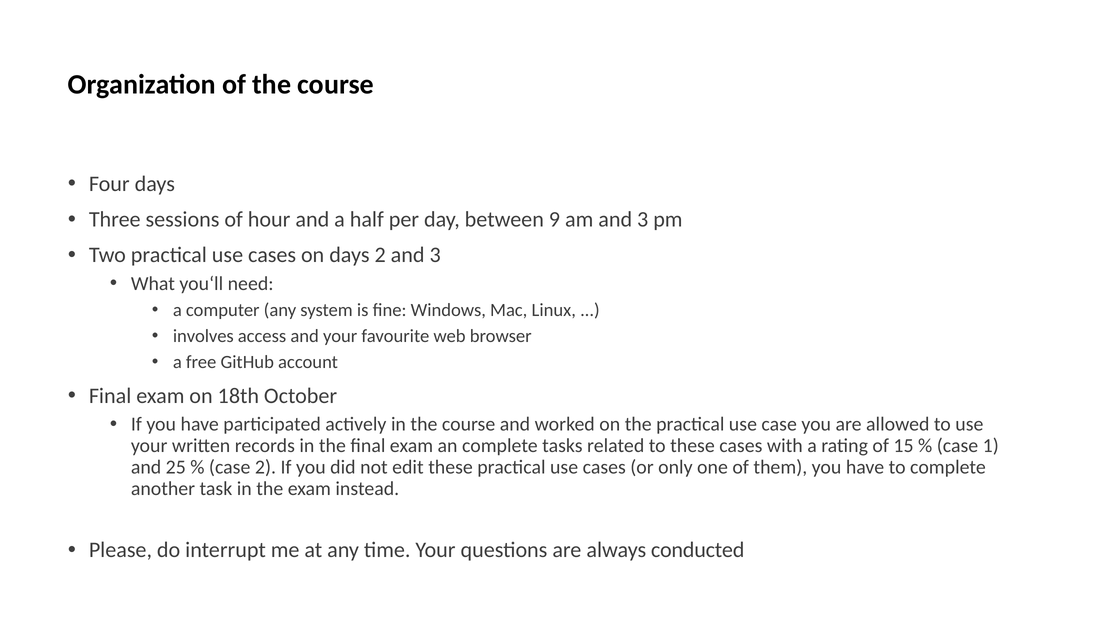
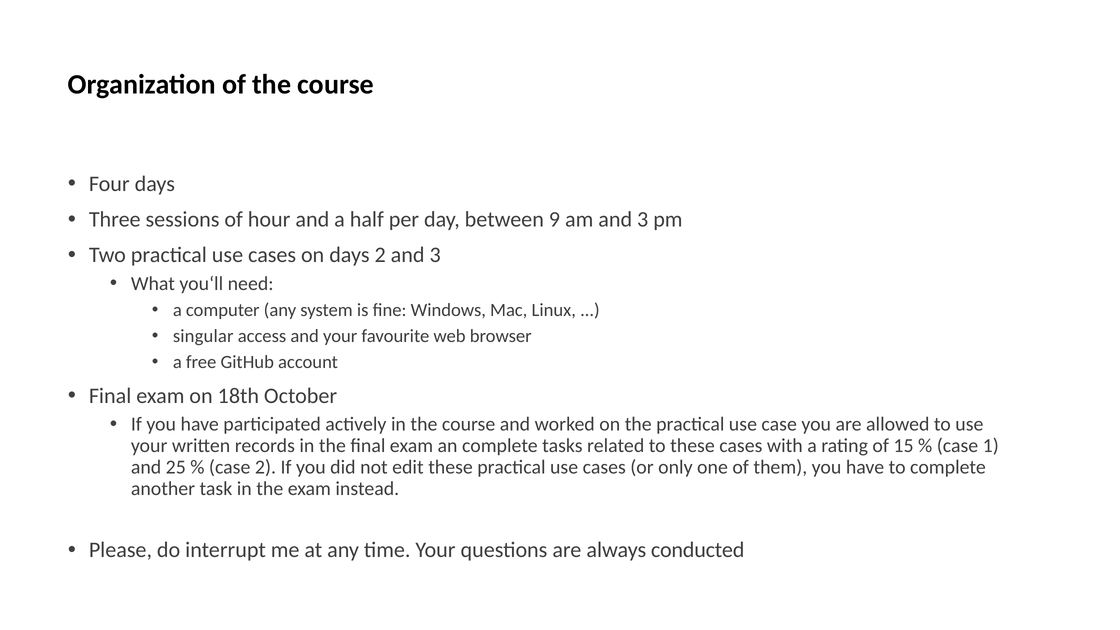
involves: involves -> singular (203, 336)
